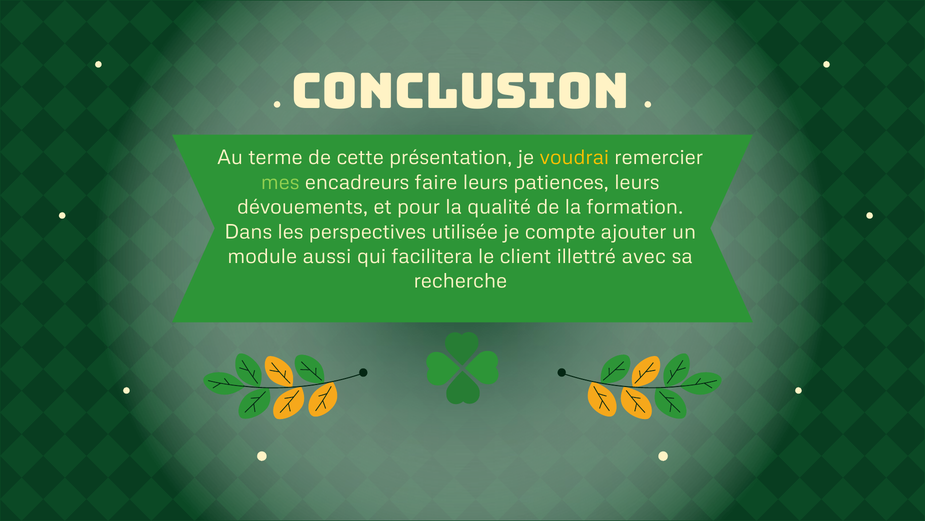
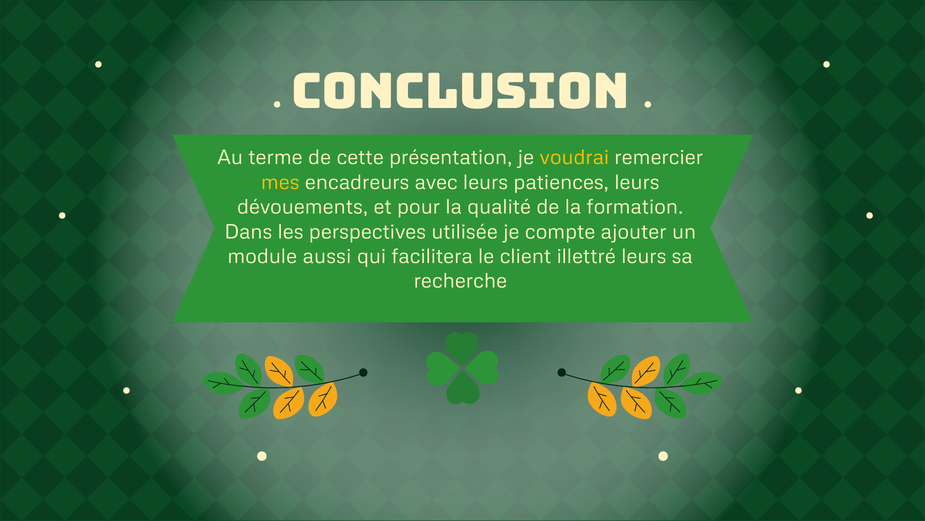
mes colour: light green -> yellow (280, 182)
faire: faire -> avec (436, 182)
illettré avec: avec -> leurs (644, 256)
